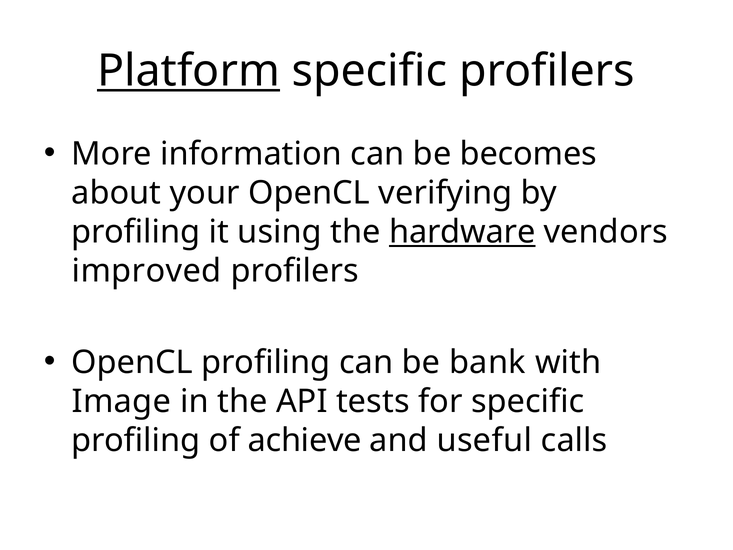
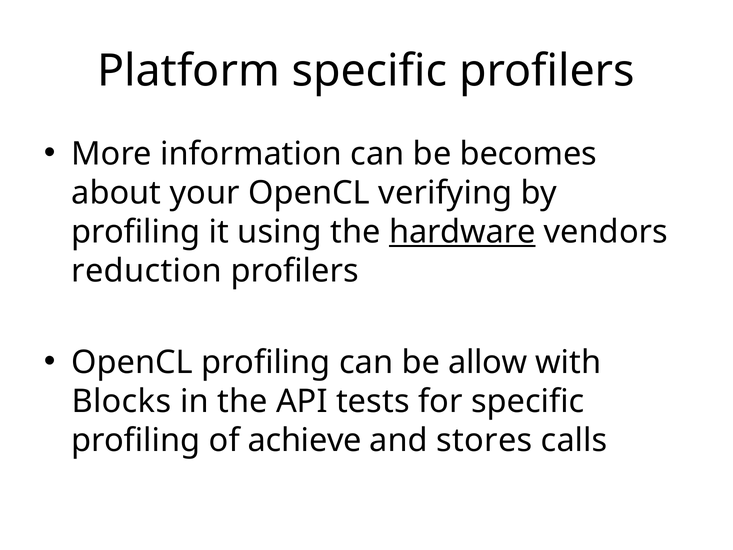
Platform underline: present -> none (189, 71)
improved: improved -> reduction (147, 271)
bank: bank -> allow (488, 362)
Image: Image -> Blocks (121, 401)
useful: useful -> stores (484, 440)
